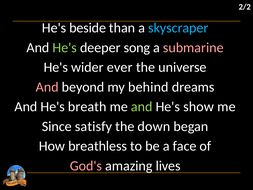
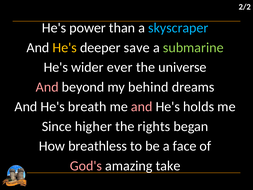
beside: beside -> power (88, 28)
He's colour: light green -> yellow (65, 48)
song: song -> save (137, 48)
submarine colour: pink -> light green (193, 48)
and colour: light green -> pink (142, 107)
show: show -> holds (199, 107)
satisfy: satisfy -> higher (93, 126)
down: down -> rights (154, 126)
lives: lives -> take (168, 166)
